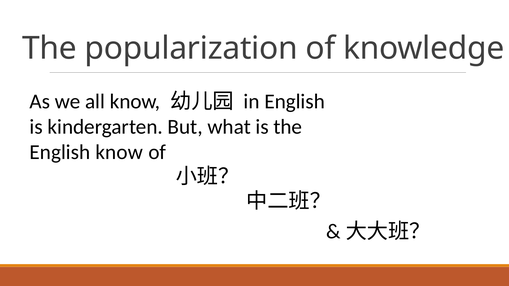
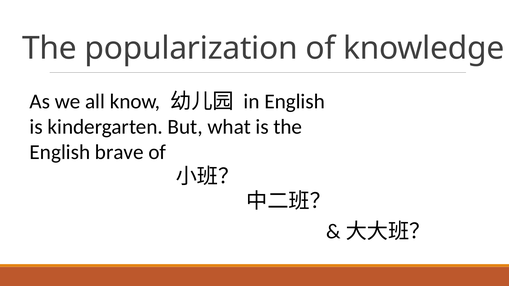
English know: know -> brave (119, 152)
